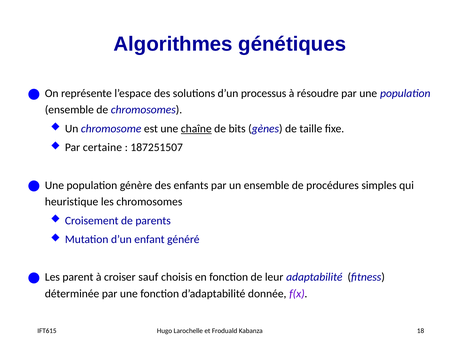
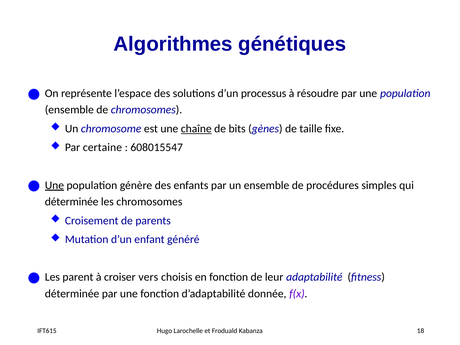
187251507: 187251507 -> 608015547 (157, 148)
Une underline: none -> present (54, 185)
heuristique: heuristique -> déterminée (72, 202)
sauf: sauf -> vers (148, 277)
